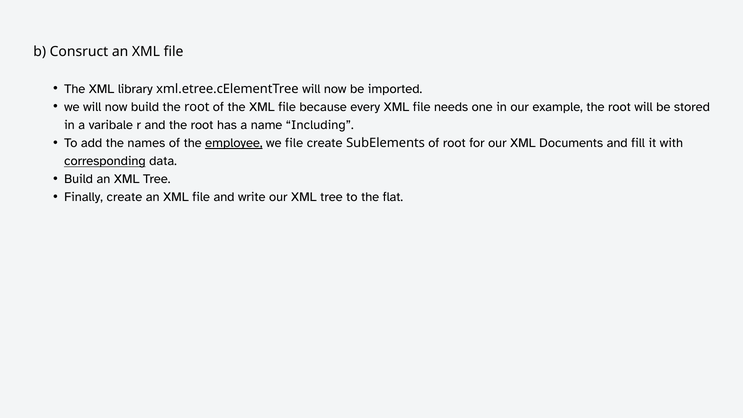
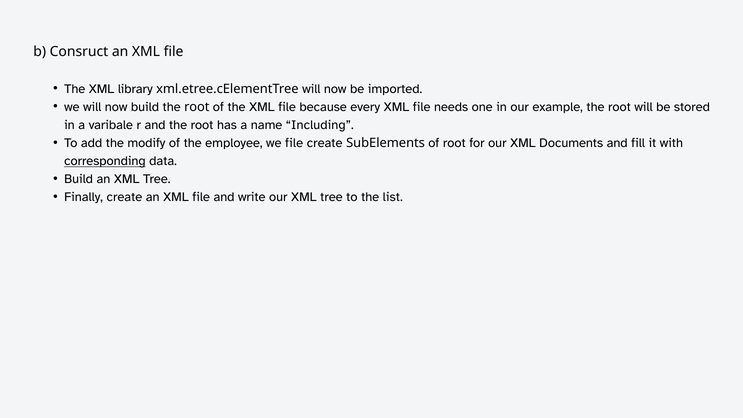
names: names -> modify (146, 143)
employee underline: present -> none (234, 143)
flat: flat -> list (393, 197)
